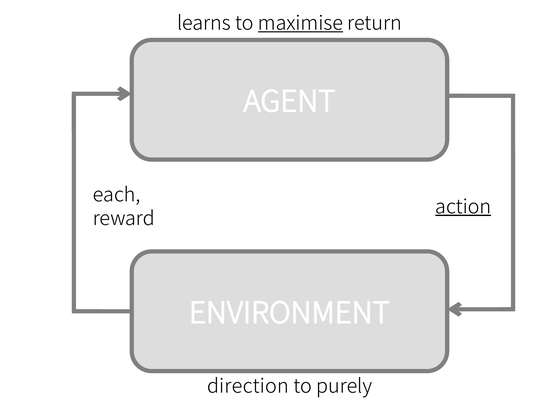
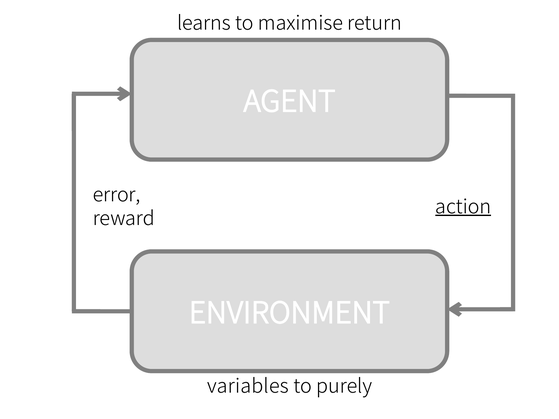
maximise underline: present -> none (301, 23)
each: each -> error (117, 195)
direction: direction -> variables (248, 387)
